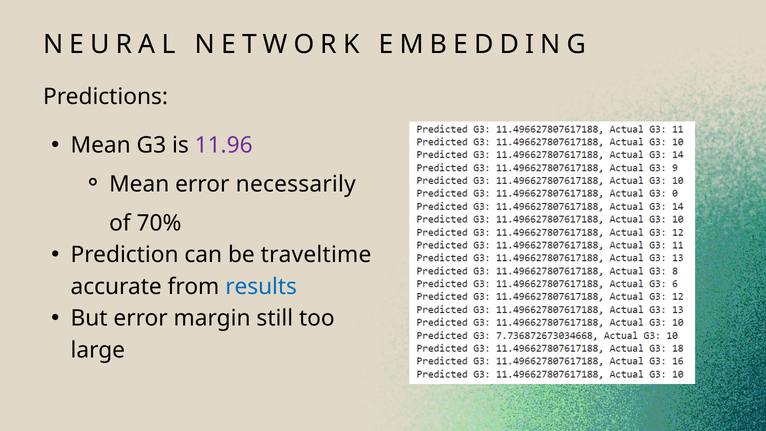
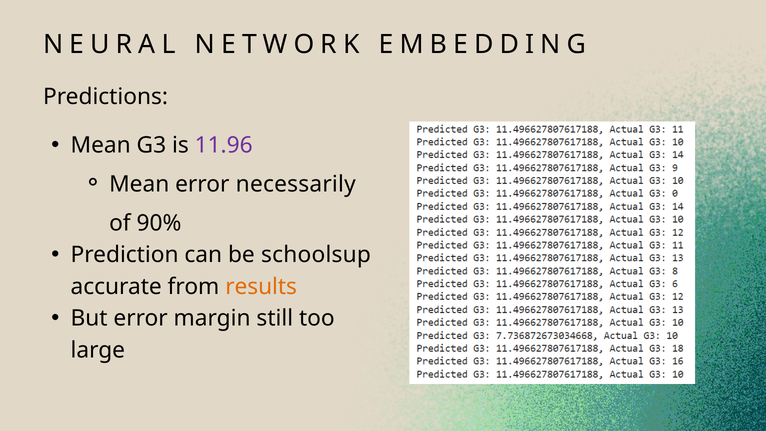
70%: 70% -> 90% (159, 223)
traveltime: traveltime -> schoolsup (316, 255)
results colour: blue -> orange (261, 286)
